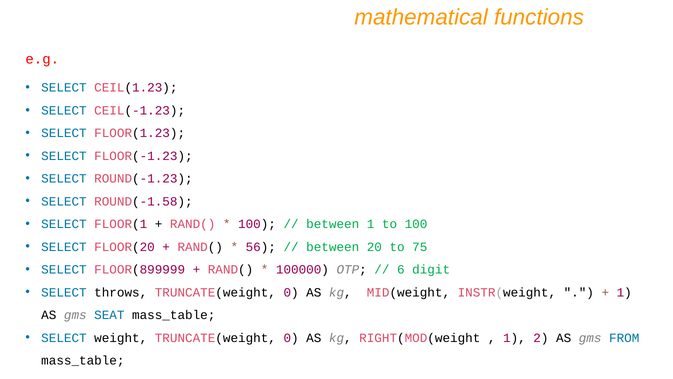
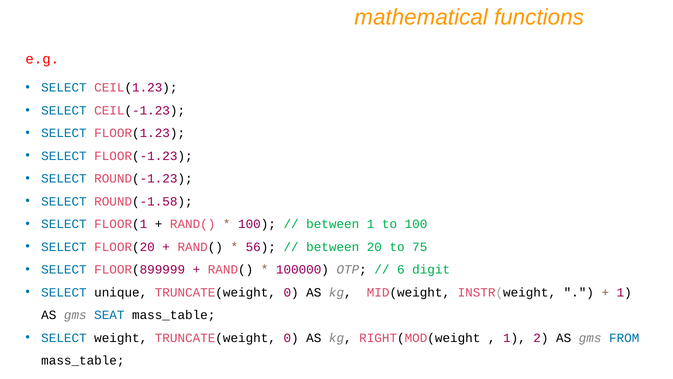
throws: throws -> unique (121, 292)
